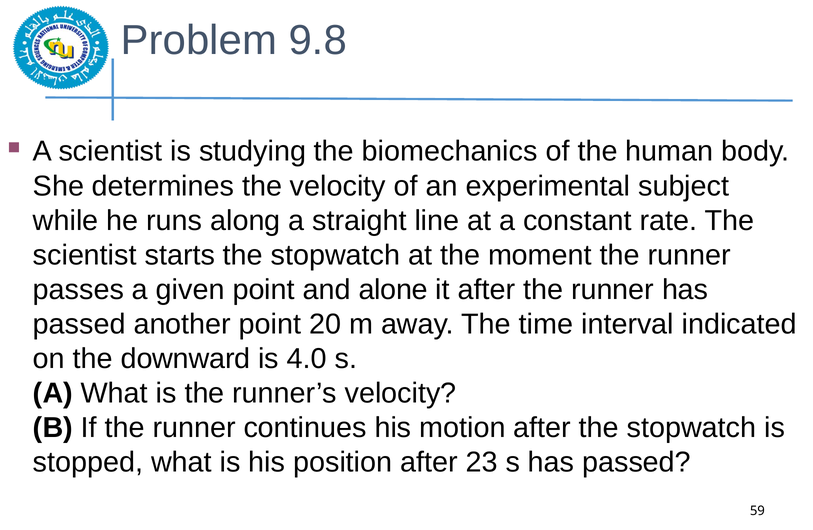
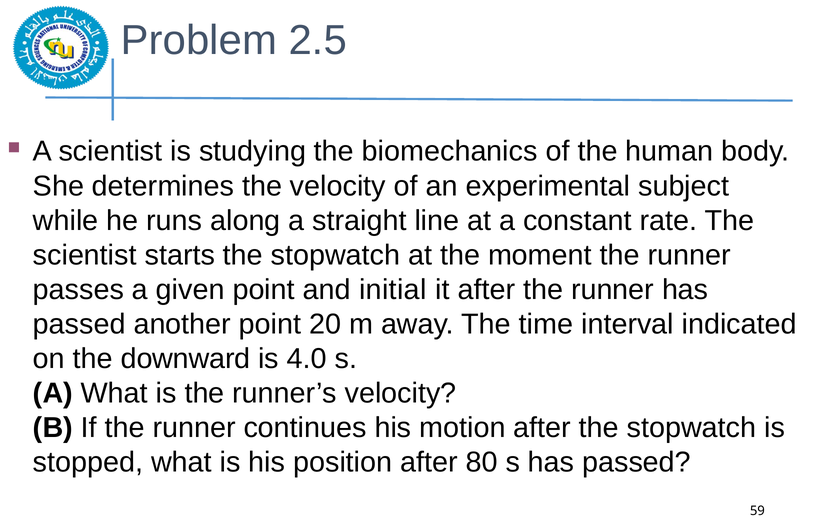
9.8: 9.8 -> 2.5 (318, 41)
alone: alone -> initial (393, 290)
23: 23 -> 80 (482, 463)
